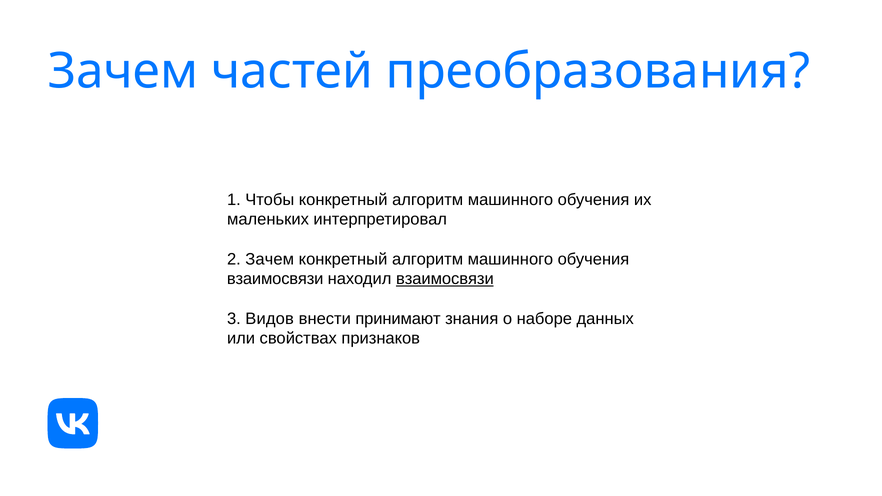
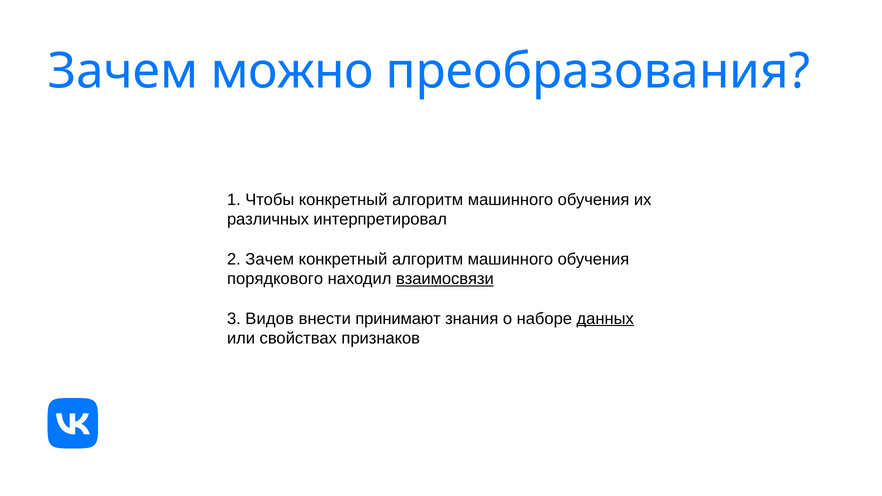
частей: частей -> можно (292, 71)
маленьких: маленьких -> различных (268, 219)
взаимосвязи: взаимосвязи -> порядкового (275, 279)
данных underline: none -> present (605, 319)
